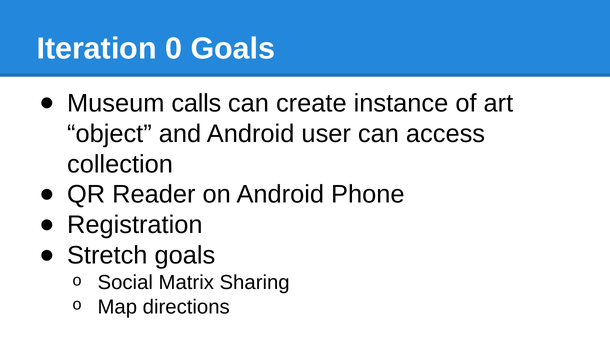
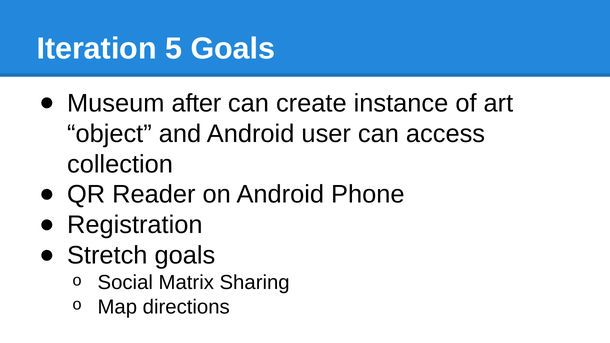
0: 0 -> 5 (174, 49)
calls: calls -> after (196, 103)
